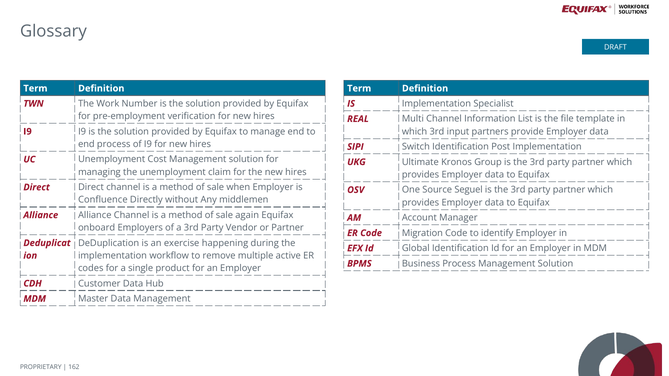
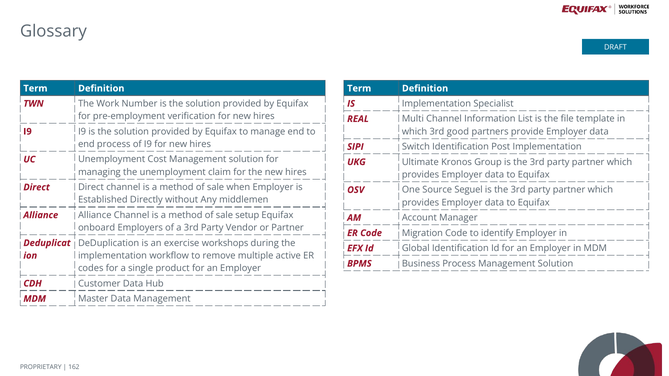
input: input -> good (458, 132)
Confluence: Confluence -> Established (103, 200)
again: again -> setup (247, 215)
happening: happening -> workshops (225, 243)
